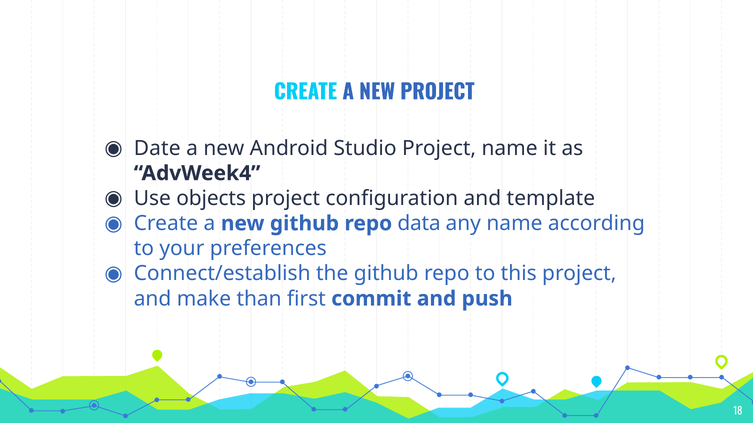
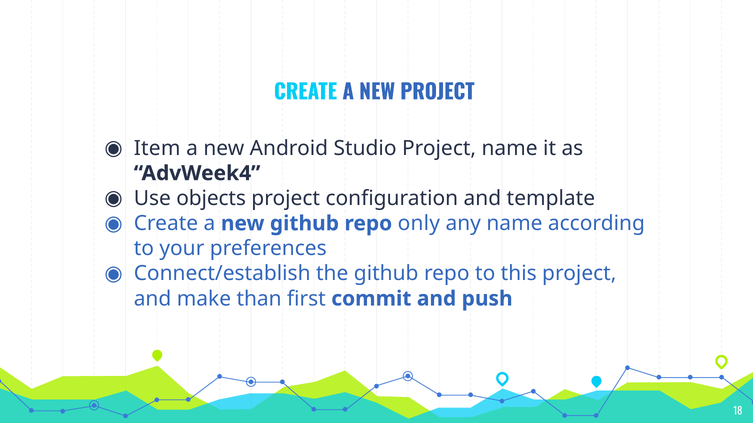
Date: Date -> Item (157, 148)
data: data -> only (419, 224)
